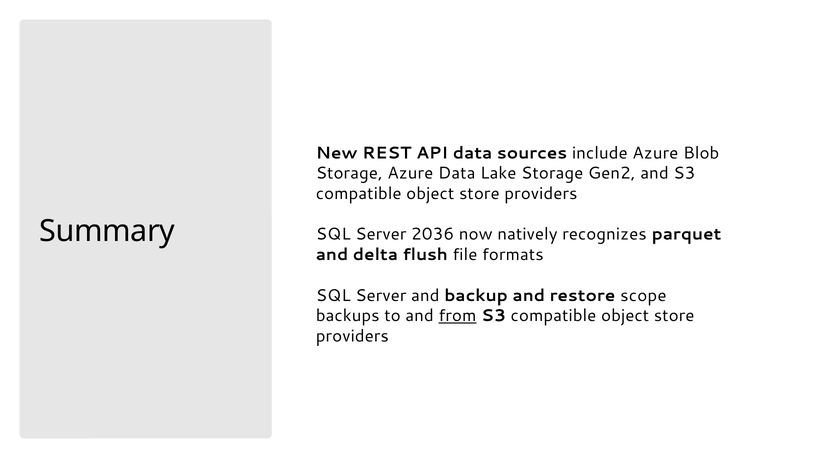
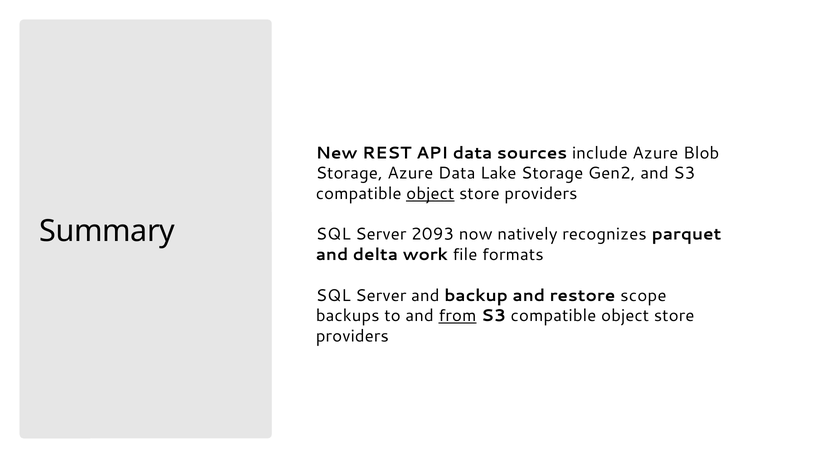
object underline: none -> present (430, 194)
2036: 2036 -> 2093 (433, 235)
flush: flush -> work (425, 255)
